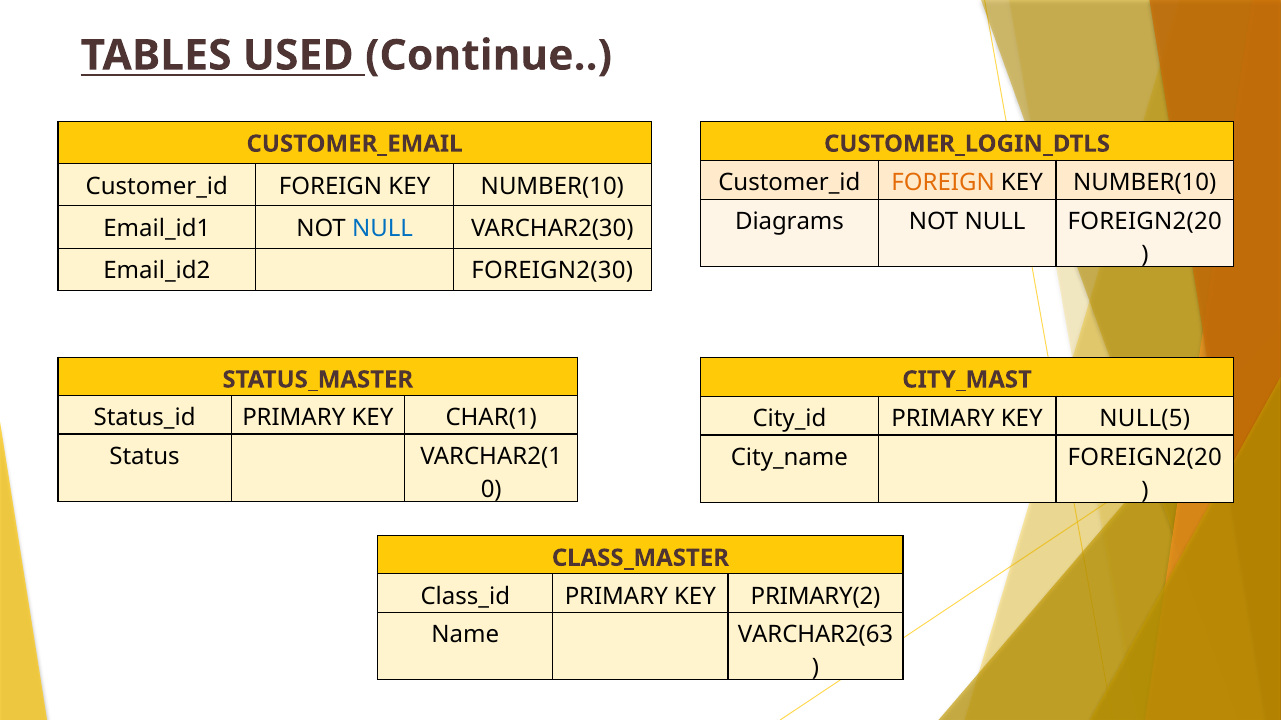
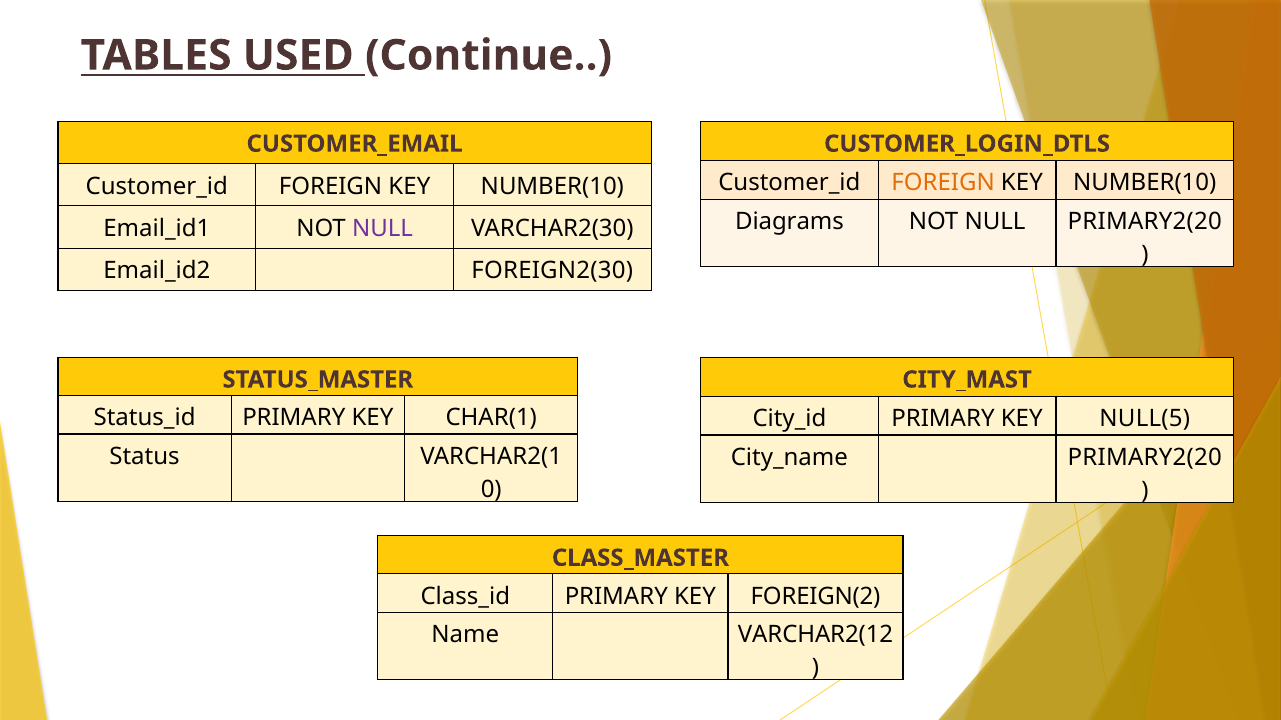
NULL FOREIGN2(20: FOREIGN2(20 -> PRIMARY2(20 (1145, 222)
NULL colour: blue -> purple (383, 229)
FOREIGN2(20: FOREIGN2(20 -> PRIMARY2(20 (1145, 458)
PRIMARY(2: PRIMARY(2 -> FOREIGN(2 (816, 597)
VARCHAR2(63: VARCHAR2(63 -> VARCHAR2(12 (816, 635)
